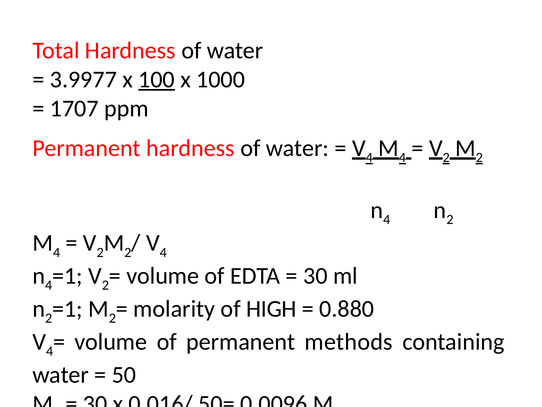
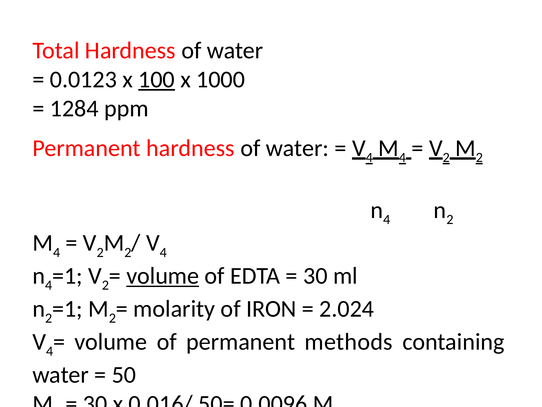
3.9977: 3.9977 -> 0.0123 (83, 79)
1707: 1707 -> 1284 (74, 108)
volume underline: none -> present (163, 276)
HIGH: HIGH -> IRON (271, 309)
0.880: 0.880 -> 2.024 (347, 309)
